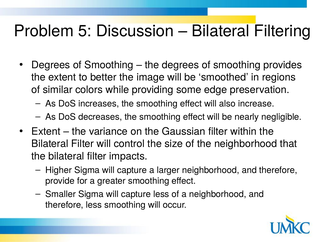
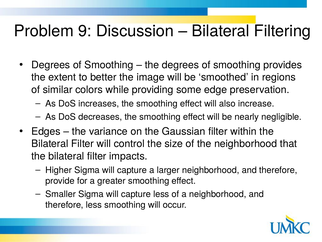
5: 5 -> 9 (85, 31)
Extent: Extent -> Edges (46, 131)
